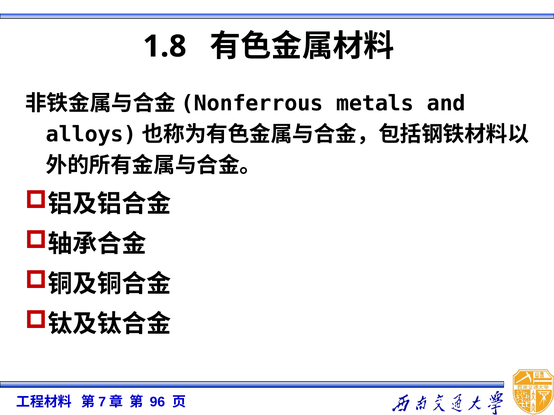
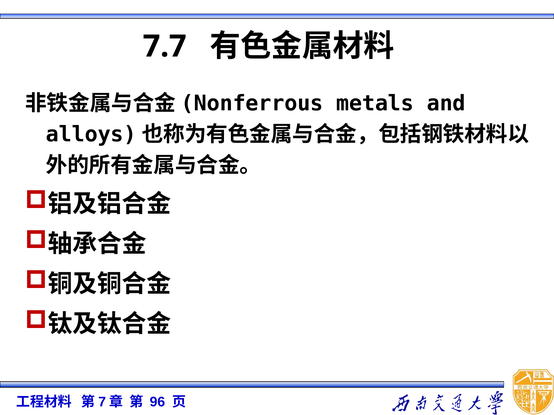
1.8: 1.8 -> 7.7 (165, 46)
